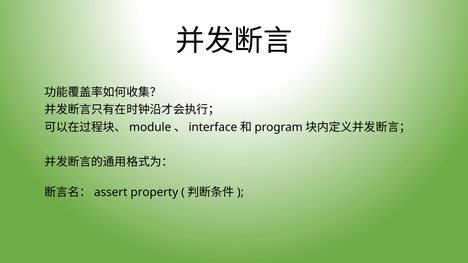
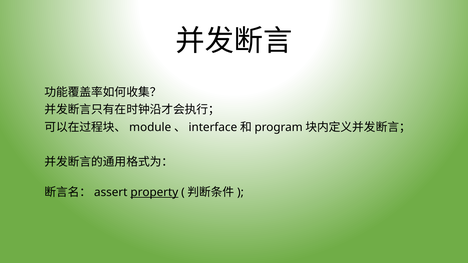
property underline: none -> present (154, 192)
